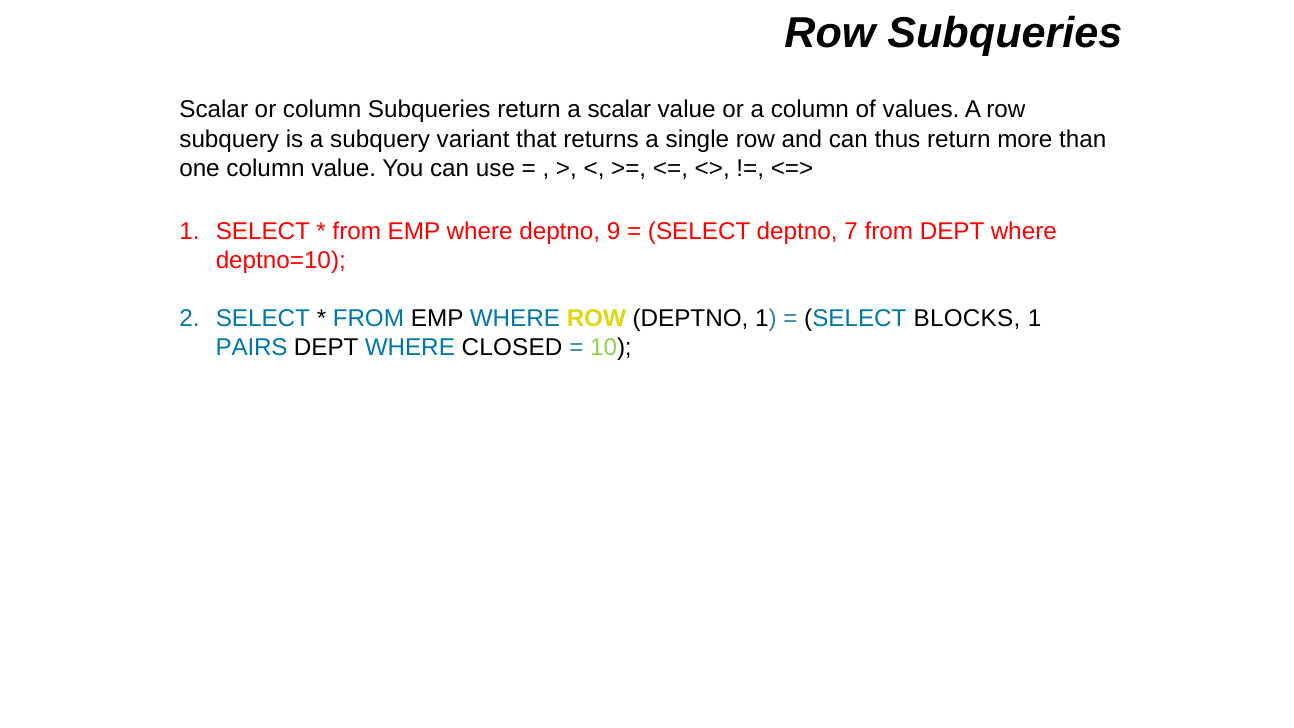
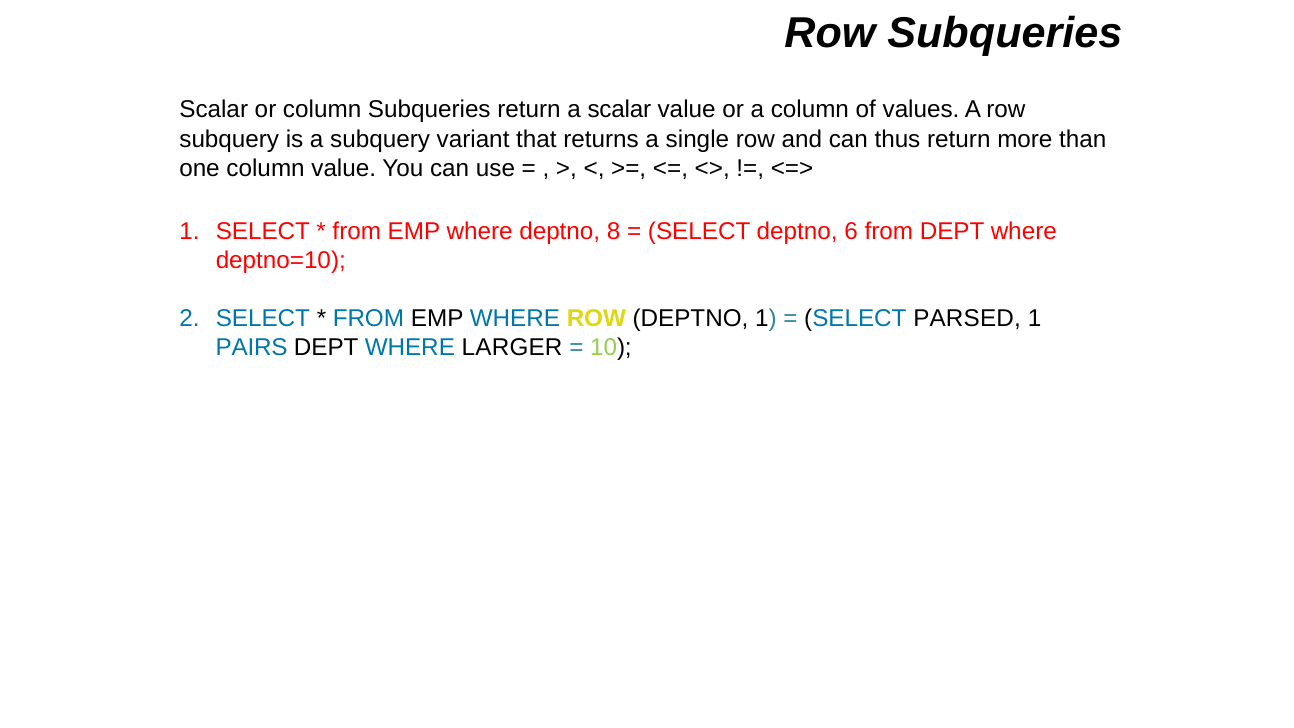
9: 9 -> 8 (614, 231)
7: 7 -> 6 (851, 231)
BLOCKS: BLOCKS -> PARSED (967, 319)
CLOSED: CLOSED -> LARGER (512, 348)
